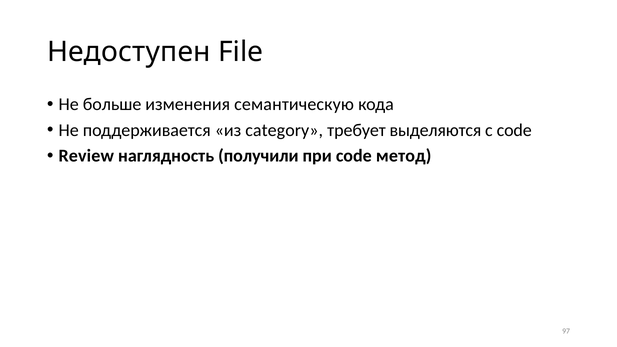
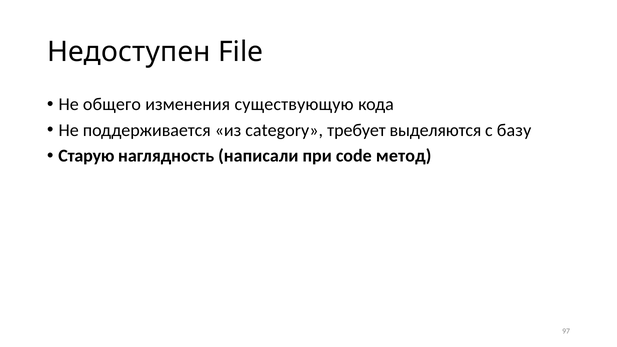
больше: больше -> общего (112, 104)
семантическую: семантическую -> существующую (294, 104)
с code: code -> базу (514, 130)
Review: Review -> Старую (86, 156)
получили: получили -> написали (258, 156)
